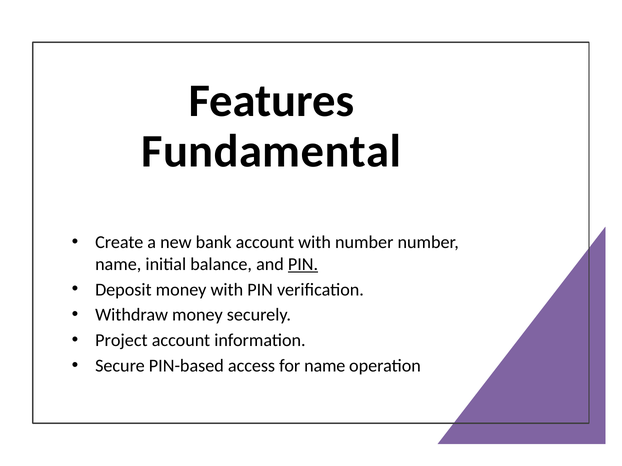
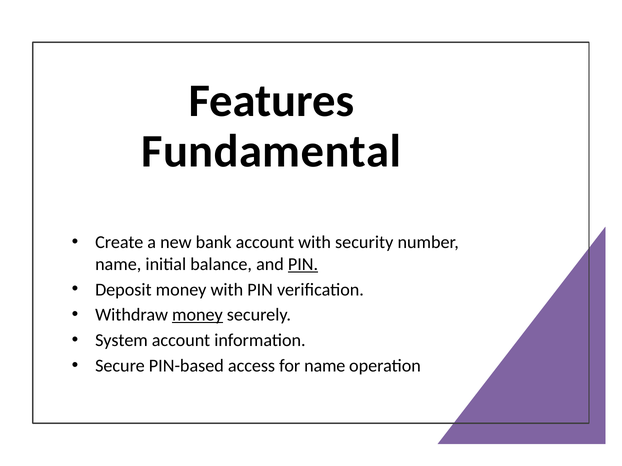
with number: number -> security (364, 243)
money underline: none -> present (197, 315)
Project: Project -> System (121, 341)
